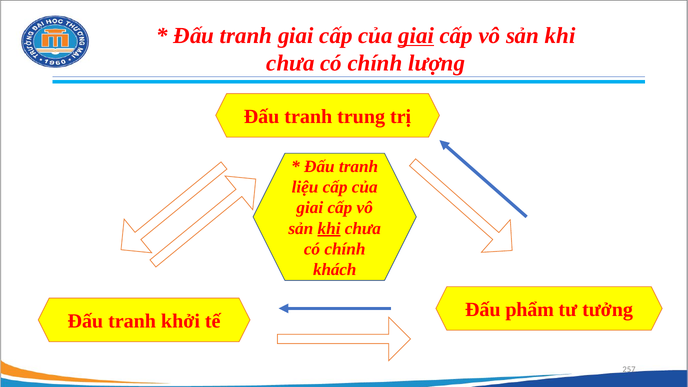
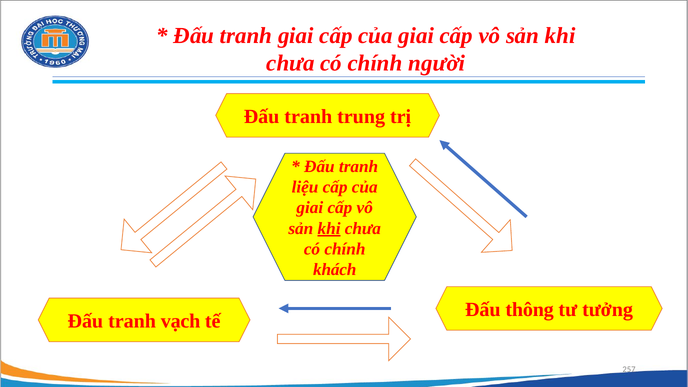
giai underline: present -> none (416, 36)
lượng: lượng -> người (437, 63)
phẩm: phẩm -> thông (530, 310)
khởi: khởi -> vạch (181, 321)
